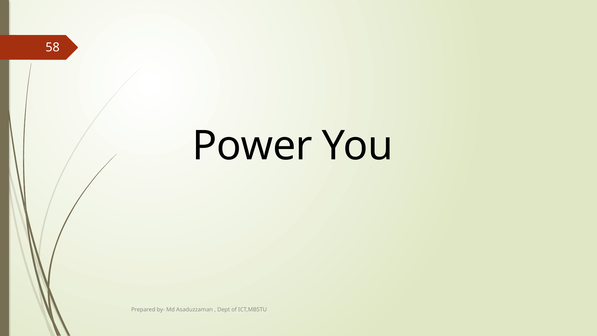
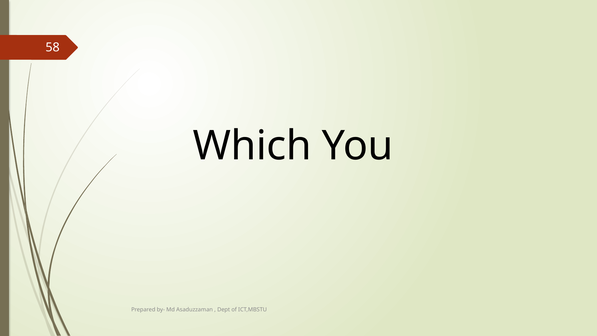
Power: Power -> Which (252, 146)
